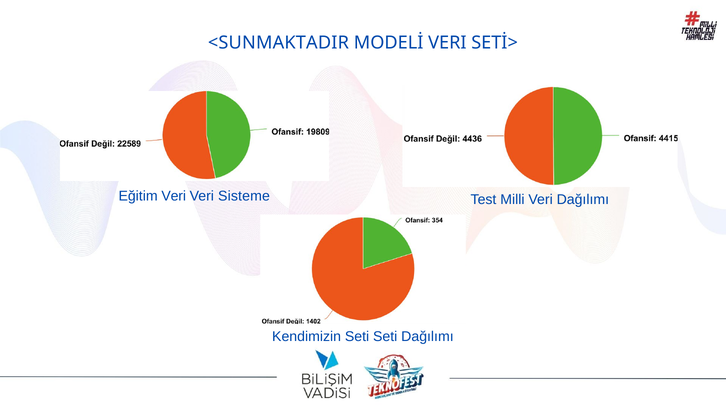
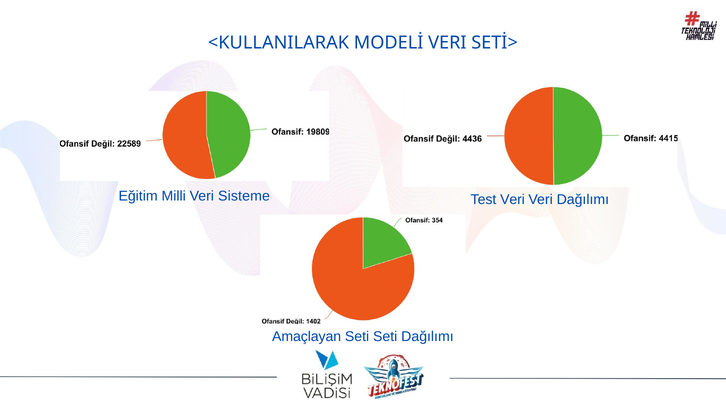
<SUNMAKTADIR: <SUNMAKTADIR -> <KULLANILARAK (278, 43)
Eğitim Veri: Veri -> Milli (174, 196)
Test Milli: Milli -> Veri (513, 200)
Kendimizin: Kendimizin -> Amaçlayan (307, 337)
